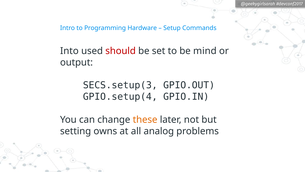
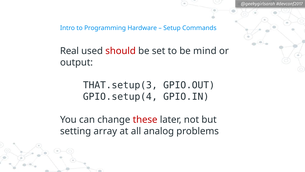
Into: Into -> Real (69, 51)
SECS.setup(3: SECS.setup(3 -> THAT.setup(3 (120, 85)
these colour: orange -> red (145, 119)
owns: owns -> array (105, 131)
